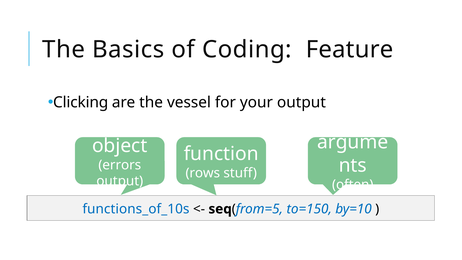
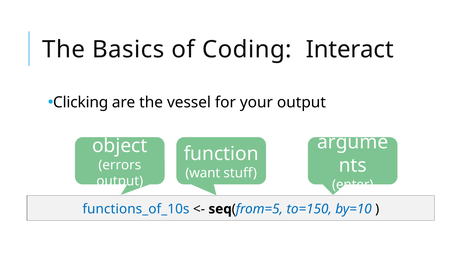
Feature: Feature -> Interact (350, 50)
rows: rows -> want (203, 173)
often: often -> enter (353, 185)
